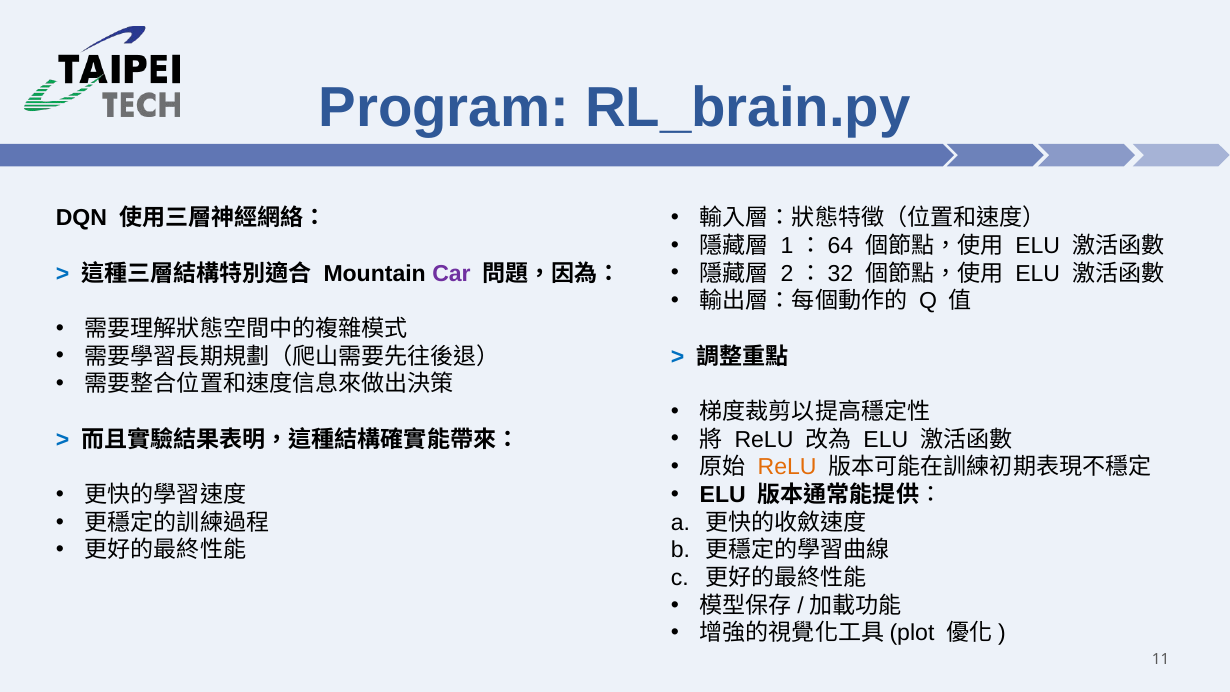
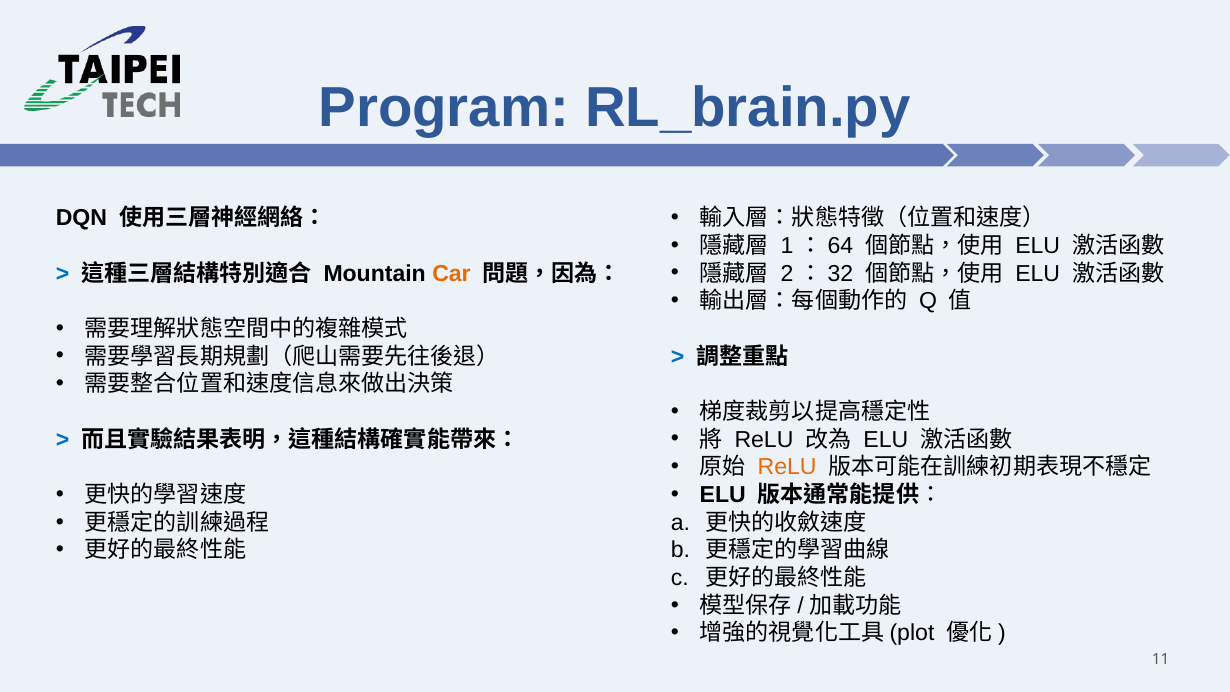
Car colour: purple -> orange (451, 273)
